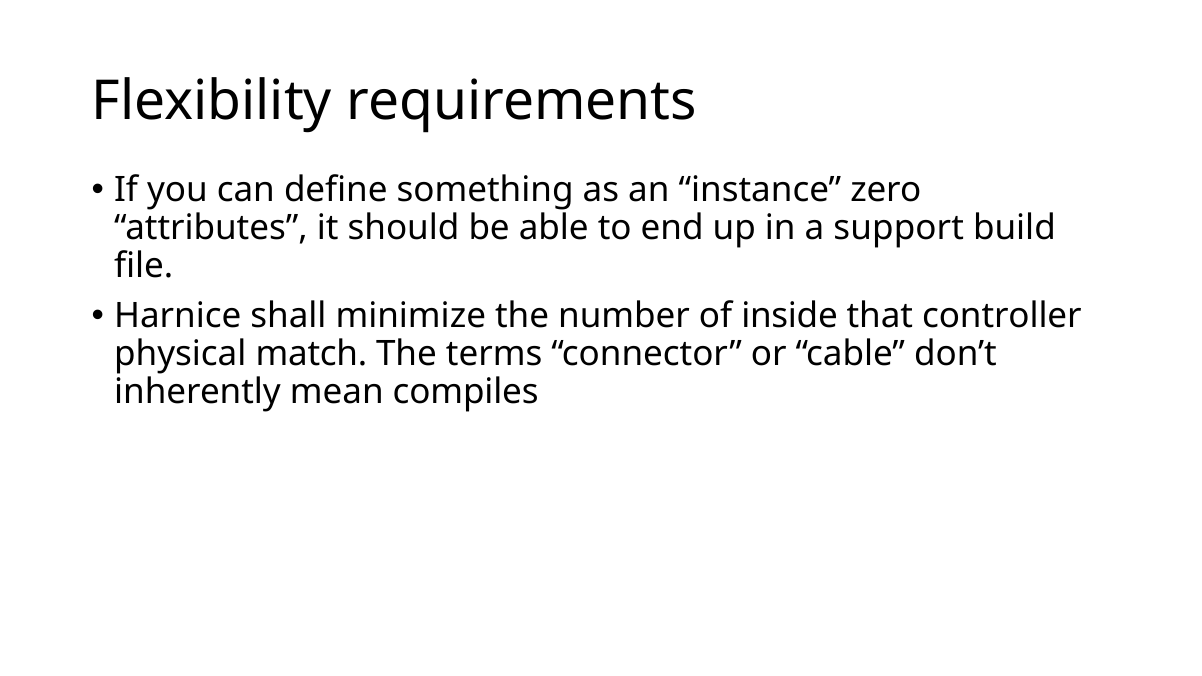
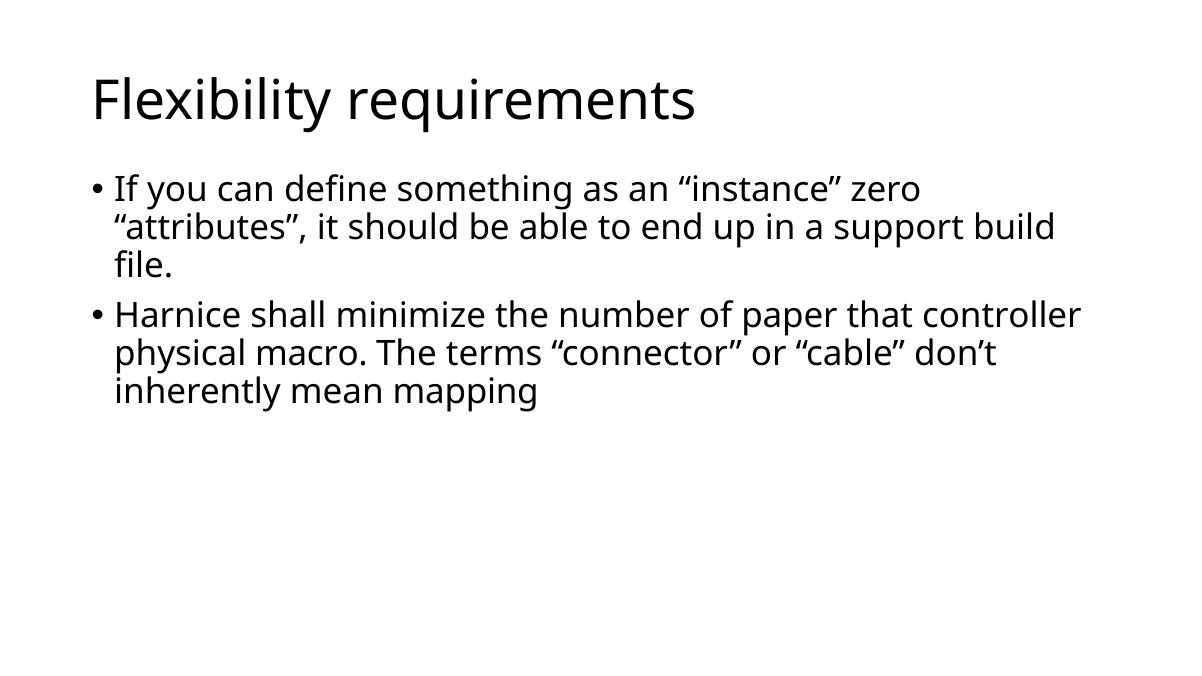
inside: inside -> paper (789, 316)
match: match -> macro (311, 354)
compiles: compiles -> mapping (466, 392)
